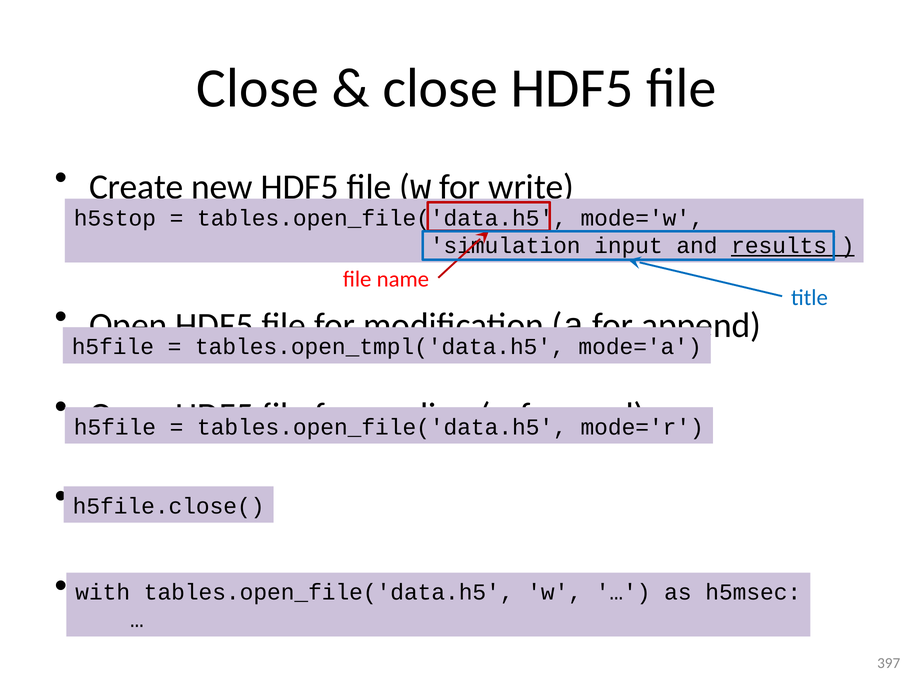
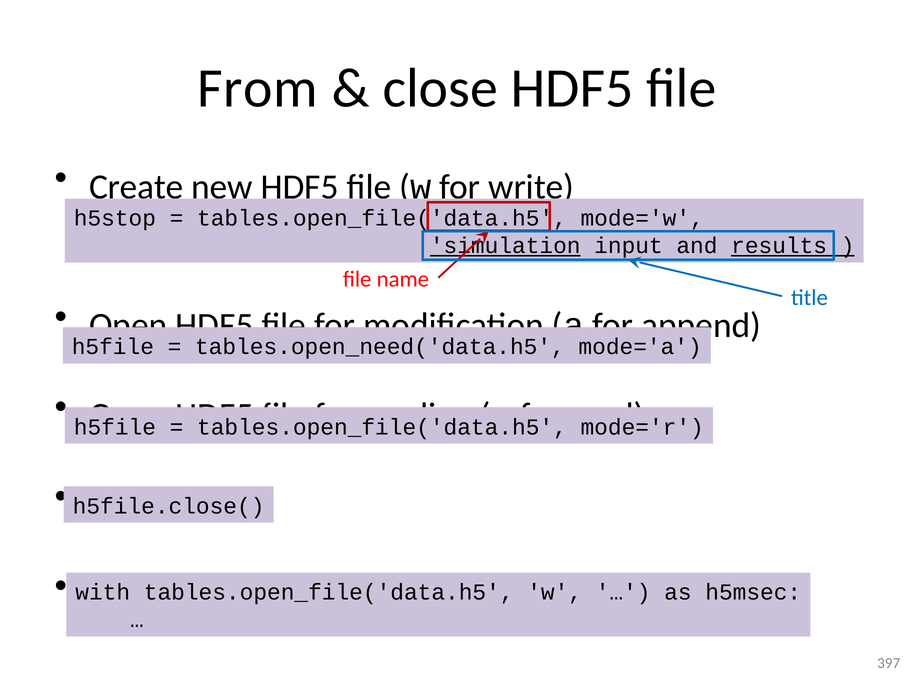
Close: Close -> From (257, 88)
simulation underline: none -> present (505, 246)
tables.open_tmpl('data.h5: tables.open_tmpl('data.h5 -> tables.open_need('data.h5 (380, 347)
